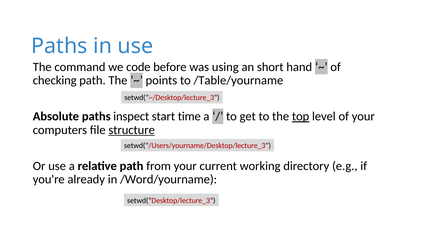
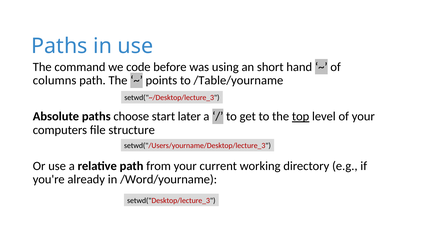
checking: checking -> columns (55, 80)
inspect: inspect -> choose (131, 116)
time: time -> later (189, 116)
structure underline: present -> none (132, 130)
